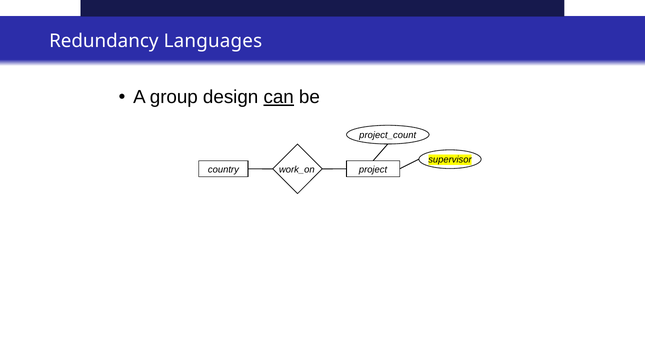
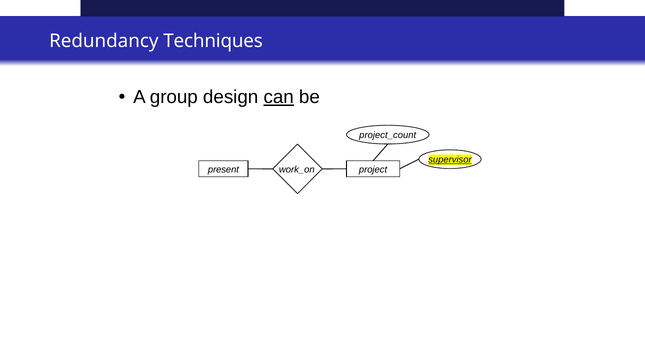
Languages: Languages -> Techniques (213, 41)
supervisor underline: none -> present (450, 160)
country: country -> present (223, 169)
